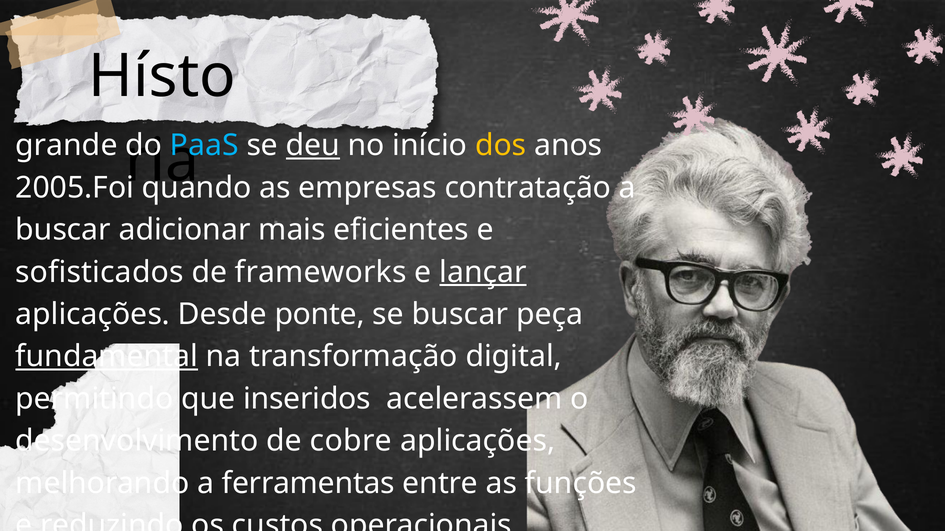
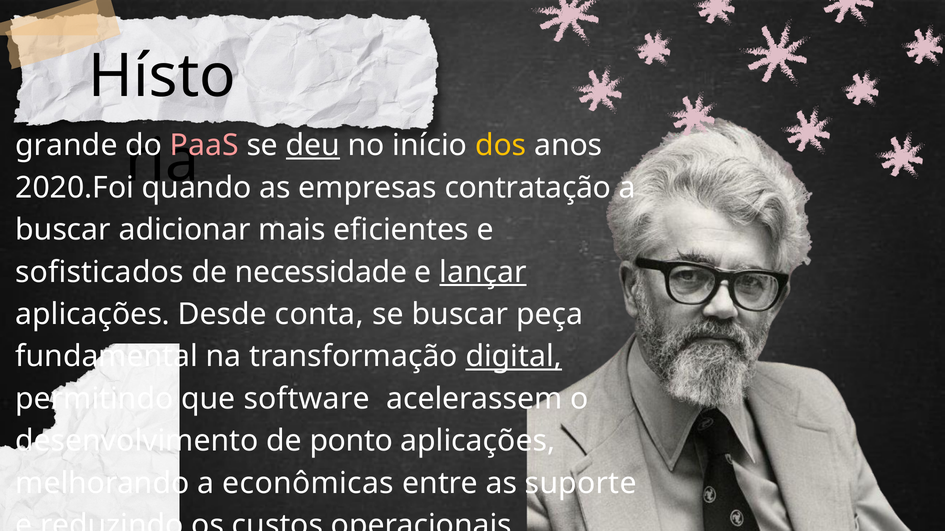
PaaS colour: light blue -> pink (204, 146)
2005.Foi: 2005.Foi -> 2020.Foi (75, 188)
frameworks: frameworks -> necessidade (321, 272)
ponte: ponte -> conta (319, 315)
fundamental underline: present -> none (107, 357)
digital underline: none -> present (514, 357)
inseridos: inseridos -> software (307, 399)
cobre: cobre -> ponto (351, 441)
ferramentas: ferramentas -> econômicas (308, 484)
funções: funções -> suporte (581, 484)
